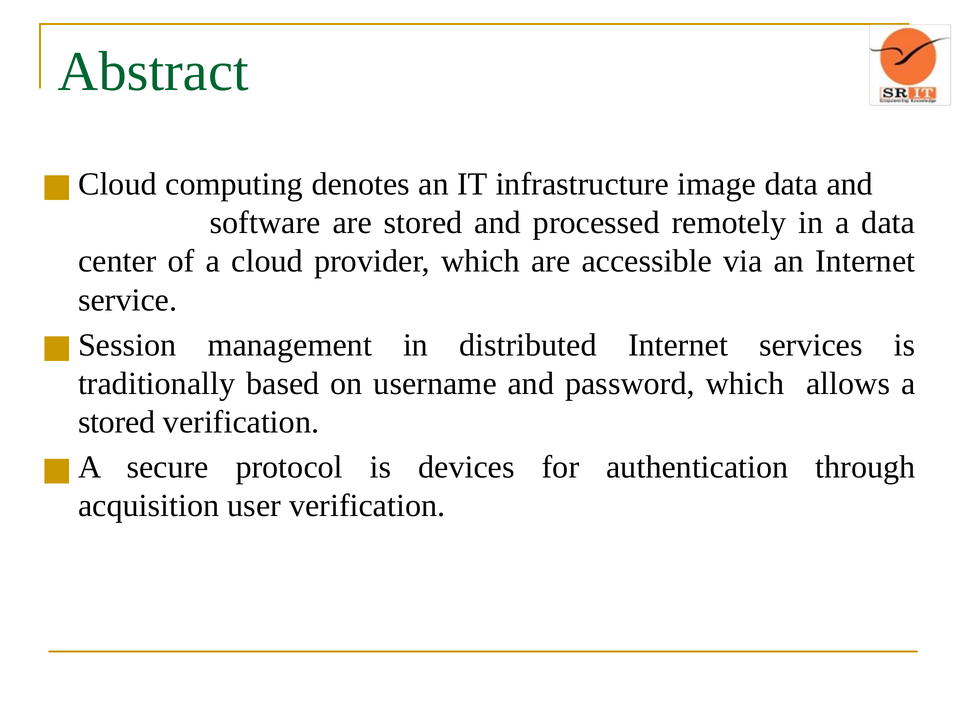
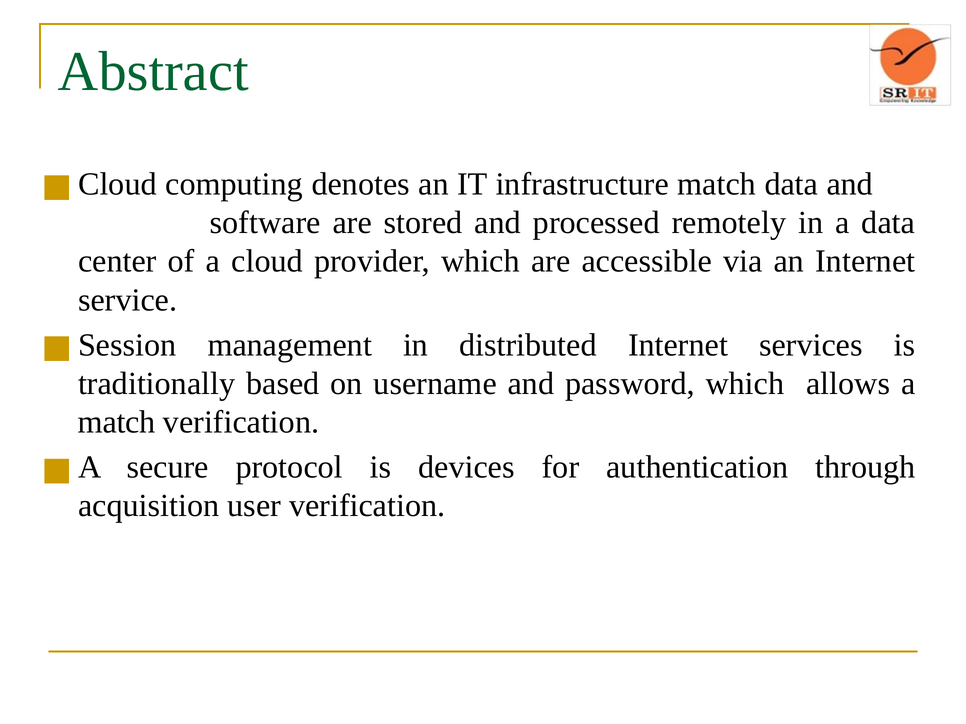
infrastructure image: image -> match (717, 184)
stored: stored -> match (117, 422)
